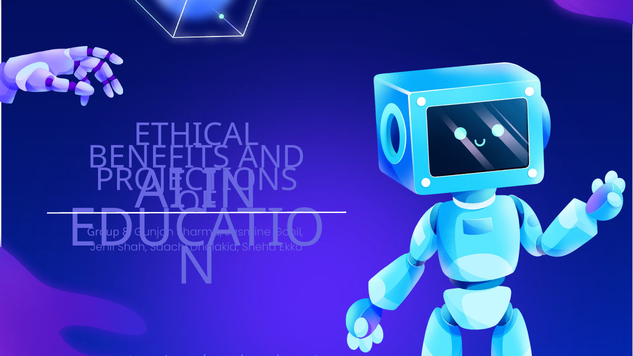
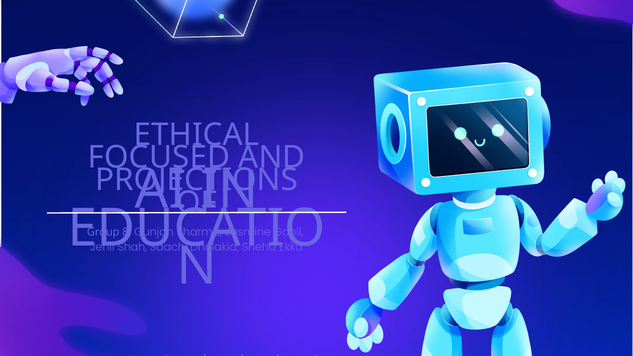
BENEFITS: BENEFITS -> FOCUSED (159, 157)
